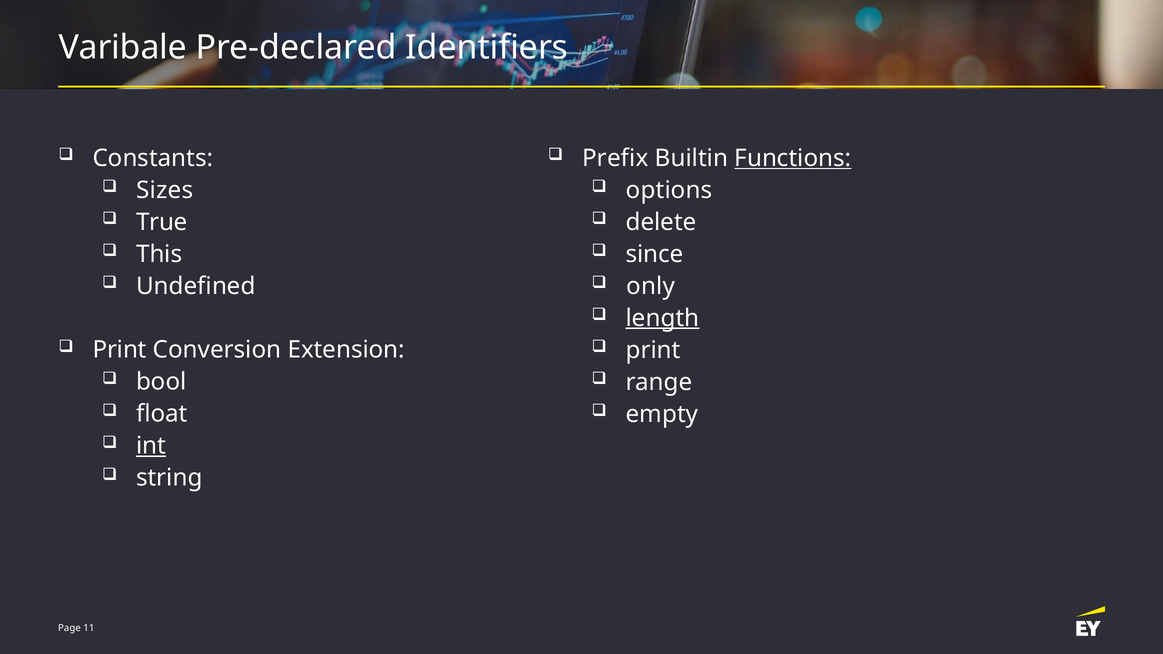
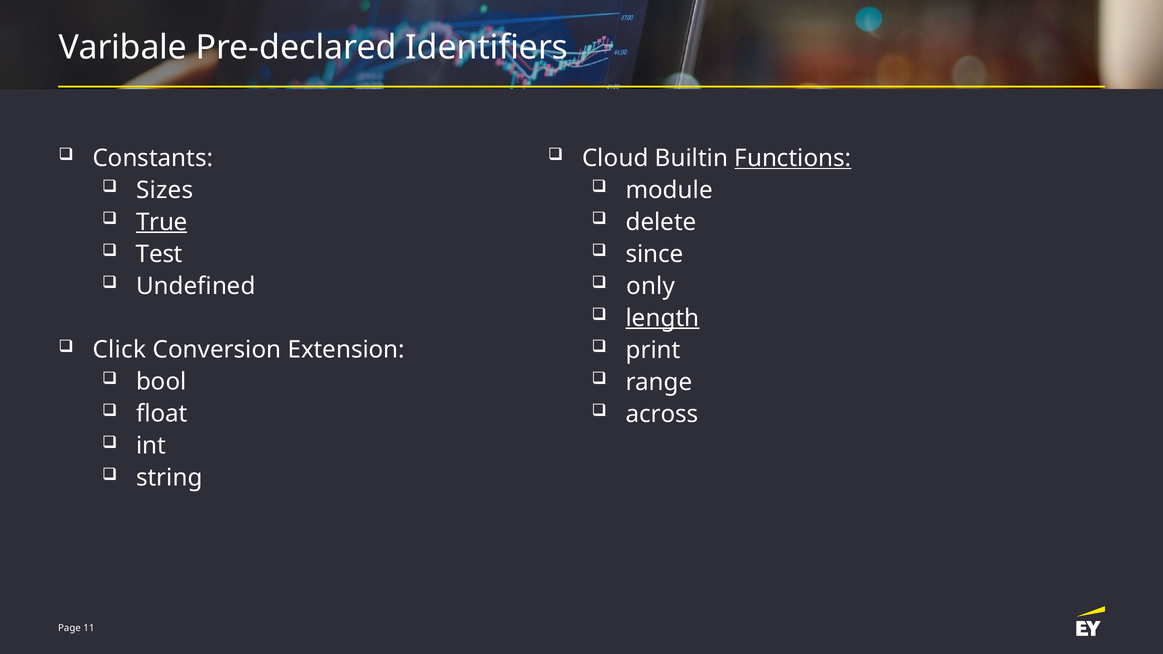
Prefix: Prefix -> Cloud (615, 158)
options: options -> module (669, 190)
True underline: none -> present (162, 222)
This: This -> Test (159, 254)
Print: Print -> Click (119, 350)
empty: empty -> across (662, 414)
int underline: present -> none (151, 446)
